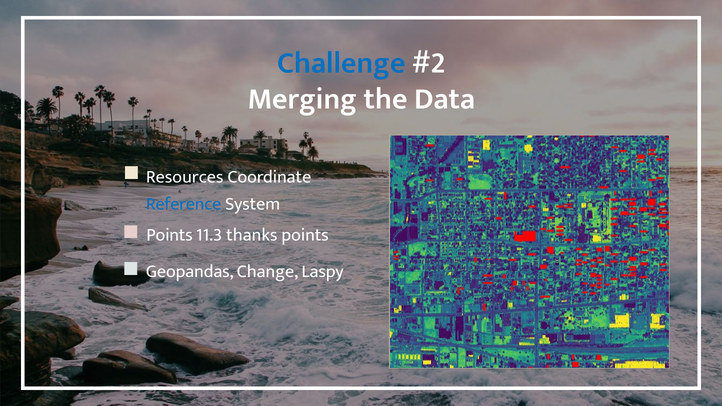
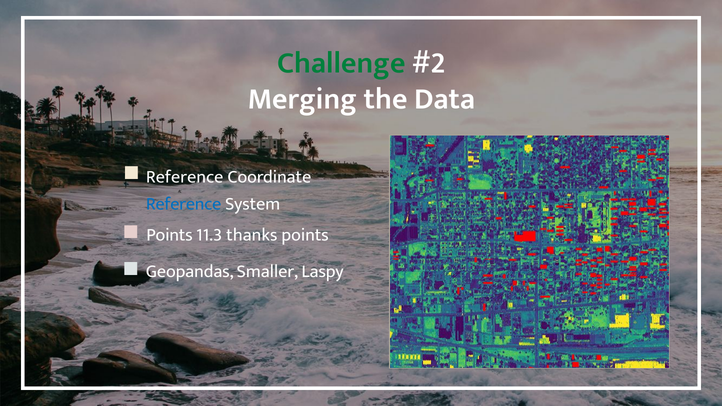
Challenge colour: blue -> green (341, 63)
Resources: Resources -> Reference (185, 177)
Change: Change -> Smaller (267, 271)
